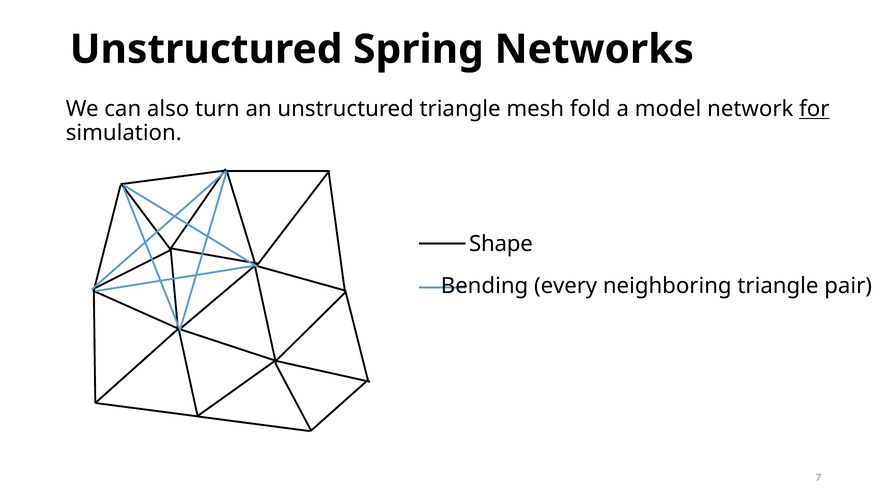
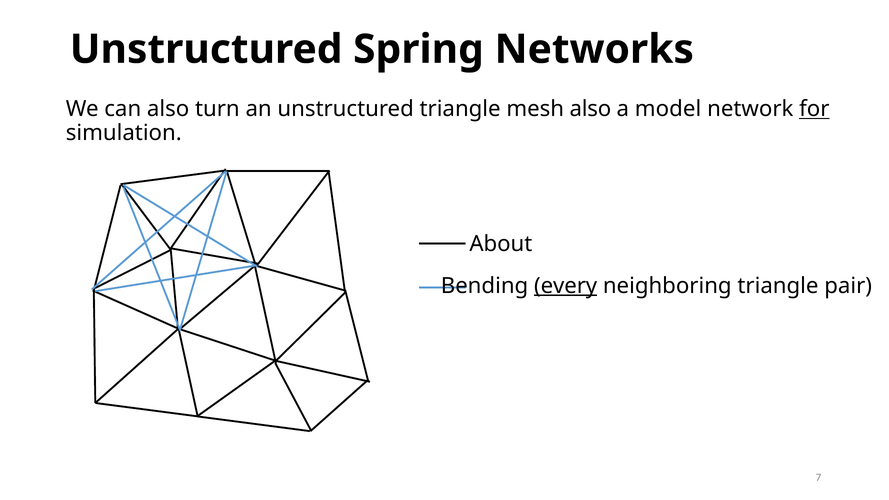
mesh fold: fold -> also (590, 109)
Shape: Shape -> About (501, 244)
every underline: none -> present (566, 286)
